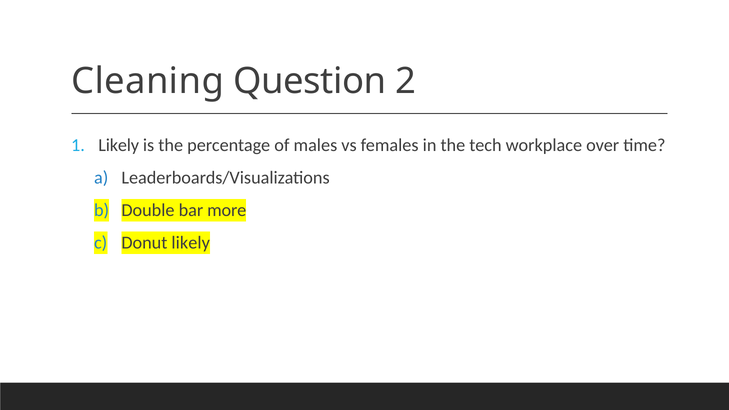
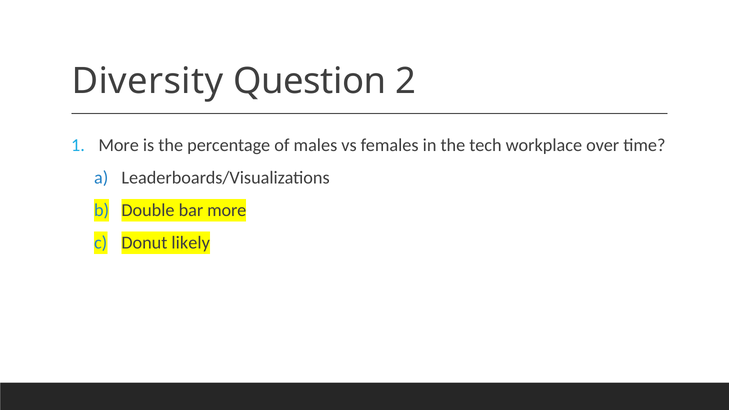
Cleaning: Cleaning -> Diversity (148, 81)
Likely: Likely -> More (119, 145)
